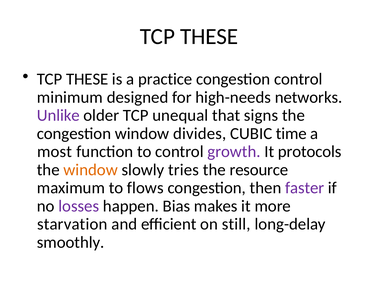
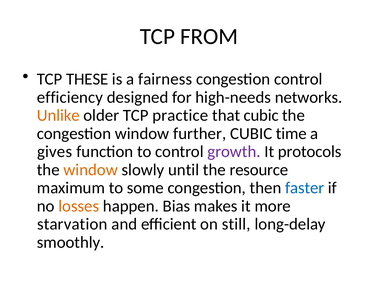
THESE: THESE -> FROM (209, 37)
practice: practice -> fairness (165, 79)
minimum: minimum -> efficiency (70, 97)
Unlike colour: purple -> orange (58, 116)
unequal: unequal -> practice (180, 116)
that signs: signs -> cubic (261, 116)
divides: divides -> further (200, 134)
most: most -> gives (55, 152)
tries: tries -> until (184, 170)
flows: flows -> some (145, 188)
faster colour: purple -> blue (305, 188)
losses colour: purple -> orange (79, 206)
